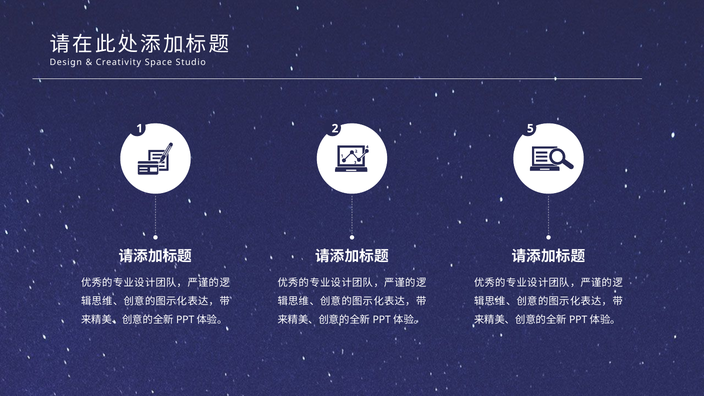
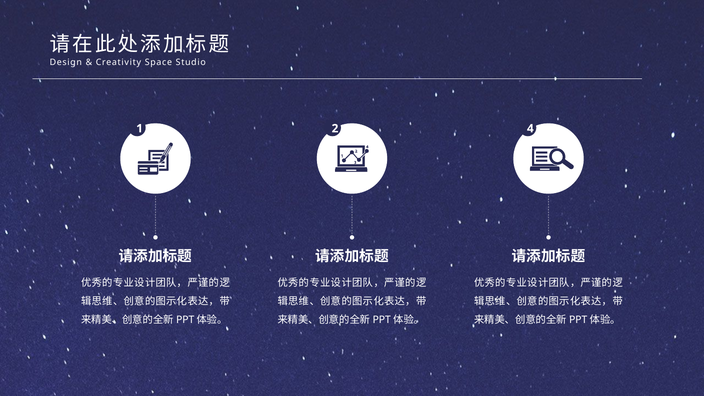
5: 5 -> 4 (530, 129)
